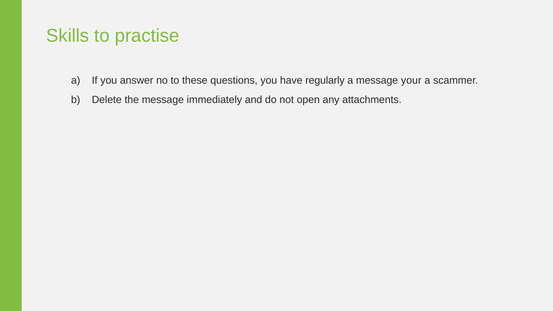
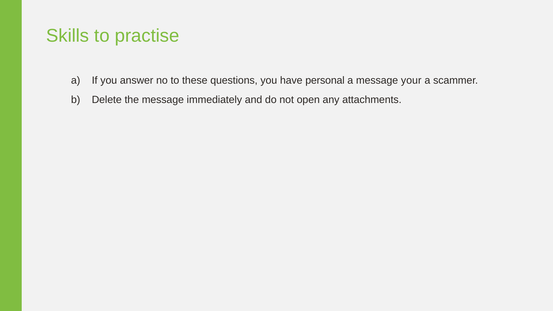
regularly: regularly -> personal (325, 80)
